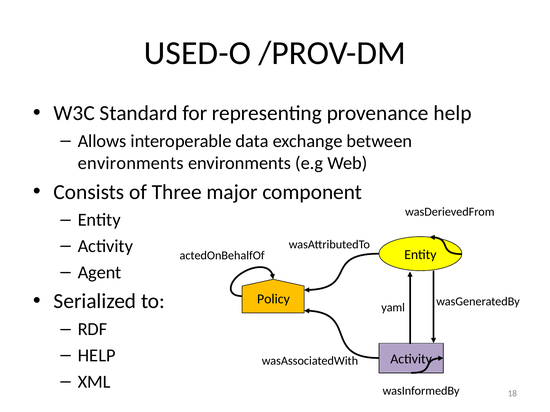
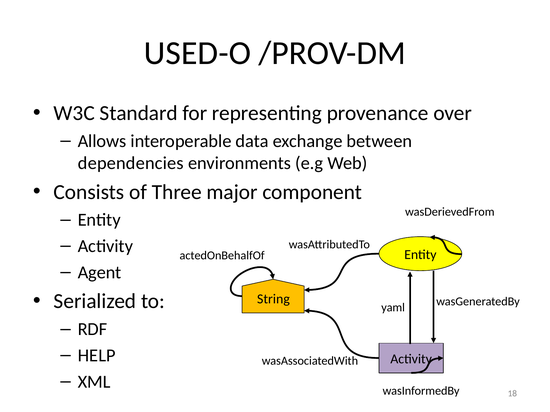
provenance help: help -> over (453, 113)
environments: environments -> dependencies (131, 163)
Policy: Policy -> String (273, 299)
